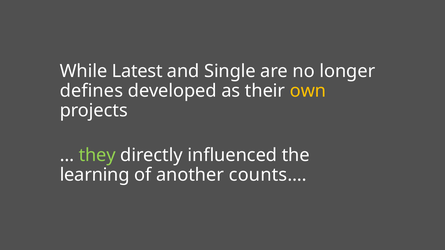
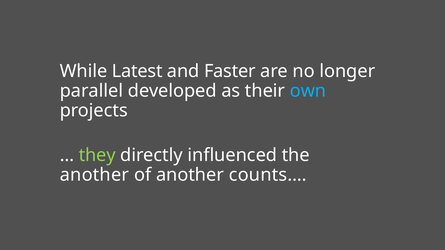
Single: Single -> Faster (230, 71)
defines: defines -> parallel (91, 91)
own colour: yellow -> light blue (308, 91)
learning: learning -> another (94, 175)
